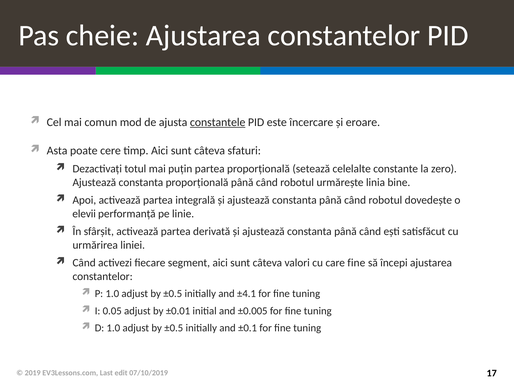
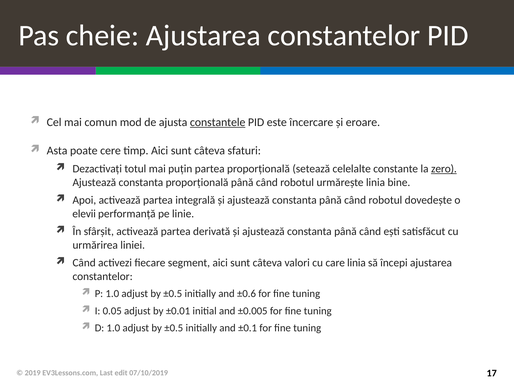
zero underline: none -> present (444, 169)
care fine: fine -> linia (356, 262)
±4.1: ±4.1 -> ±0.6 (247, 293)
